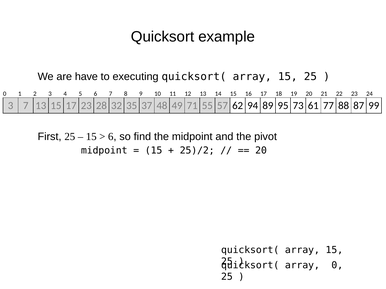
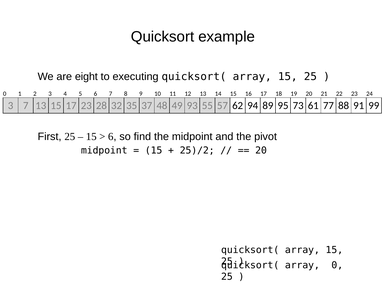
have: have -> eight (86, 77)
71: 71 -> 93 (192, 106)
87: 87 -> 91 (359, 106)
